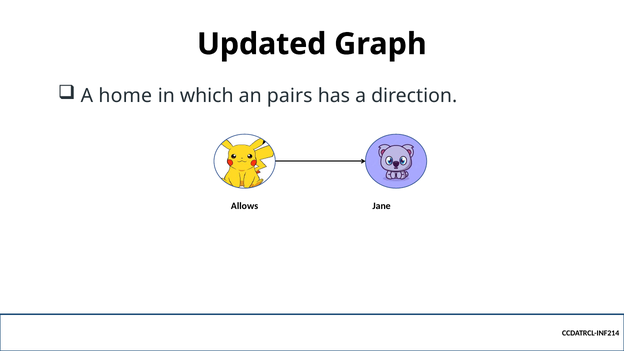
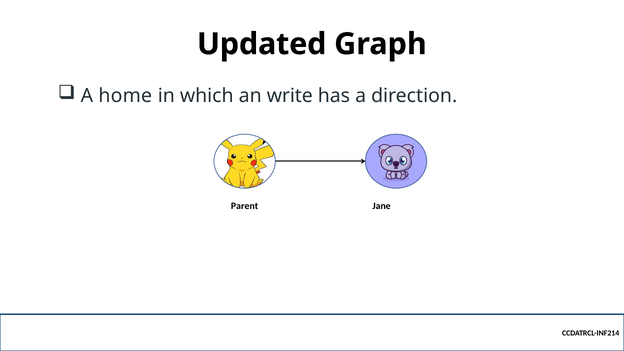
pairs: pairs -> write (290, 96)
Allows: Allows -> Parent (245, 206)
